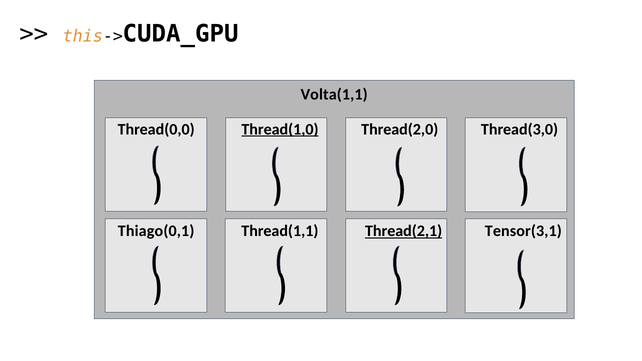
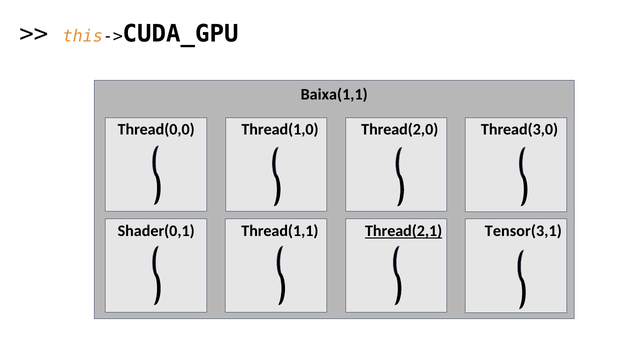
Volta(1,1: Volta(1,1 -> Baixa(1,1 (334, 94)
Thread(1,0 underline: present -> none (280, 129)
Thiago(0,1: Thiago(0,1 -> Shader(0,1 (156, 231)
